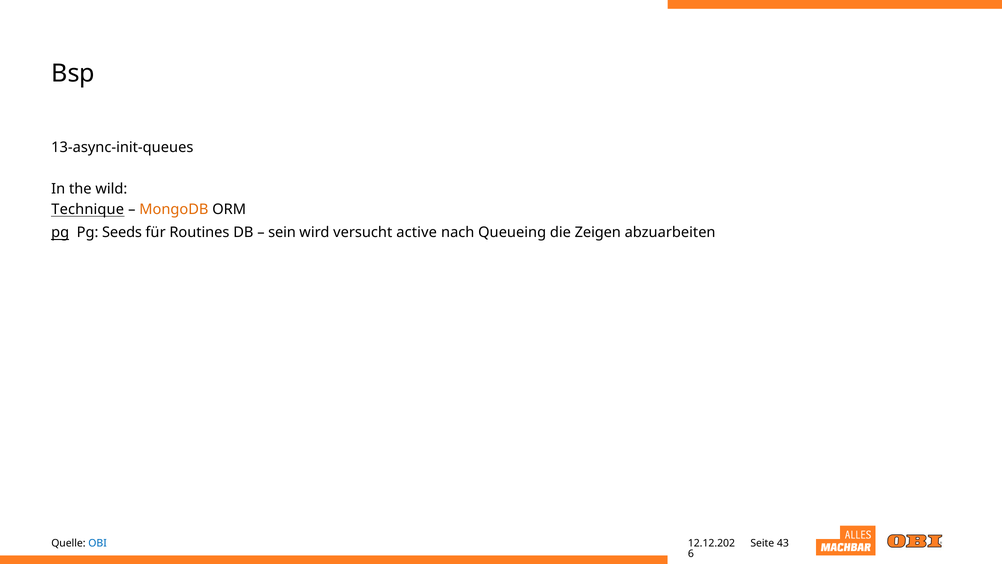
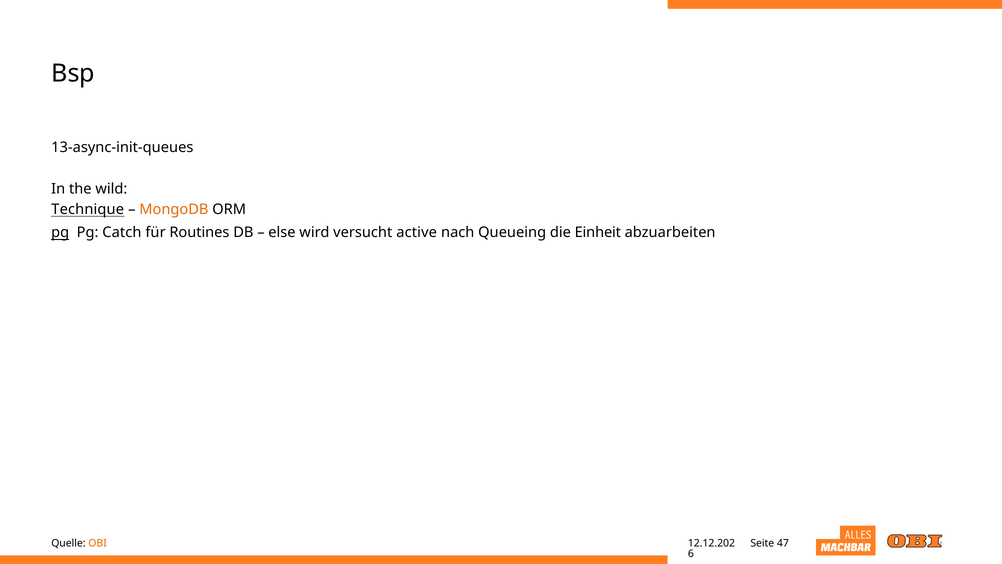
Seeds: Seeds -> Catch (122, 232)
sein: sein -> else (282, 232)
Zeigen: Zeigen -> Einheit (598, 232)
OBI colour: blue -> orange (98, 543)
43: 43 -> 47 (783, 543)
